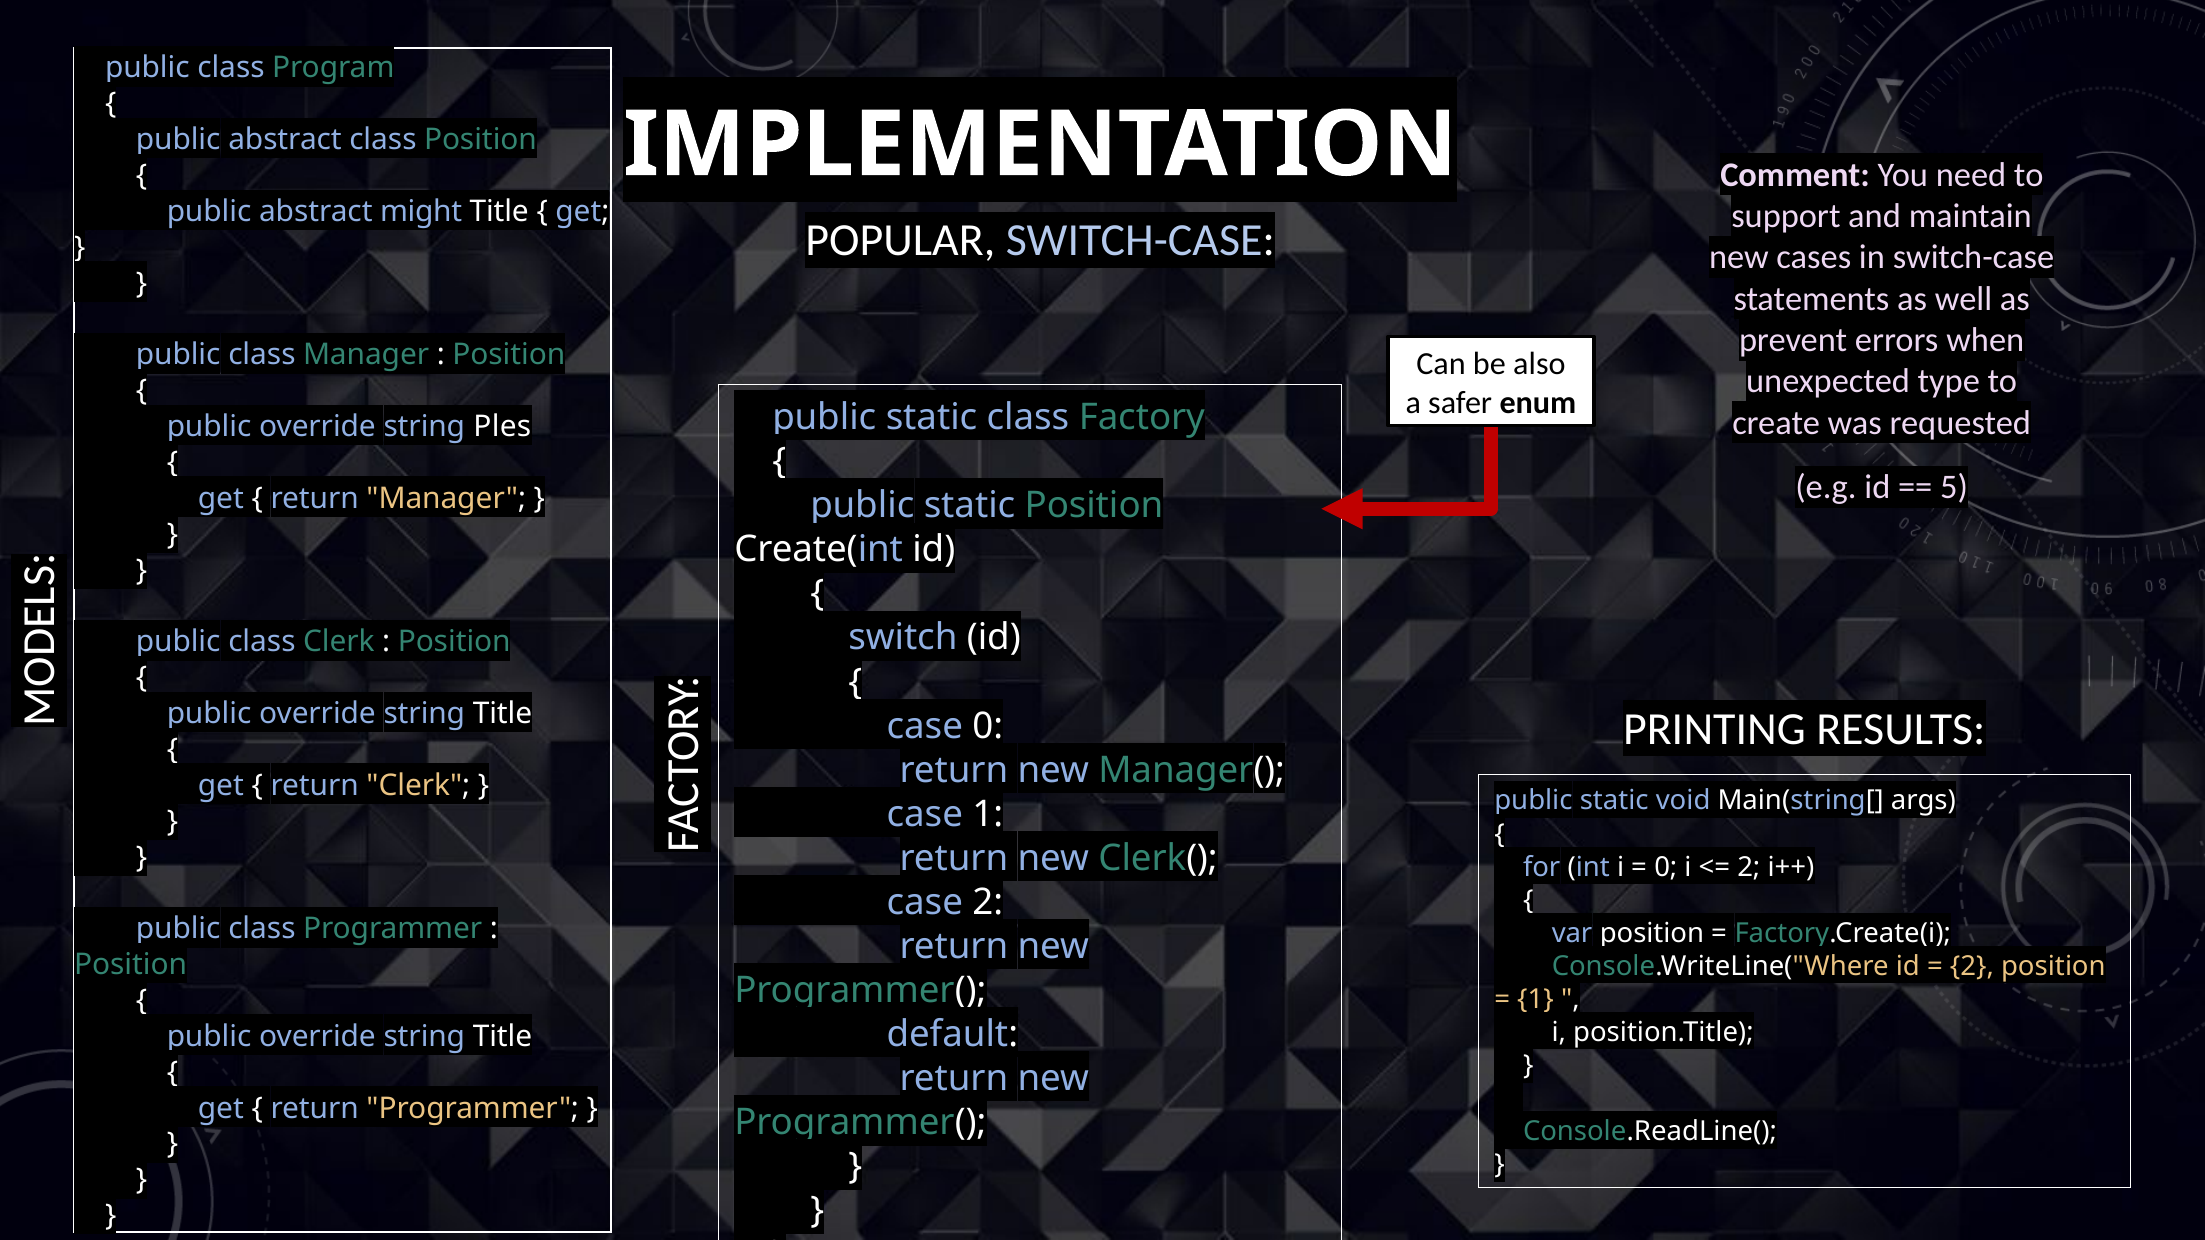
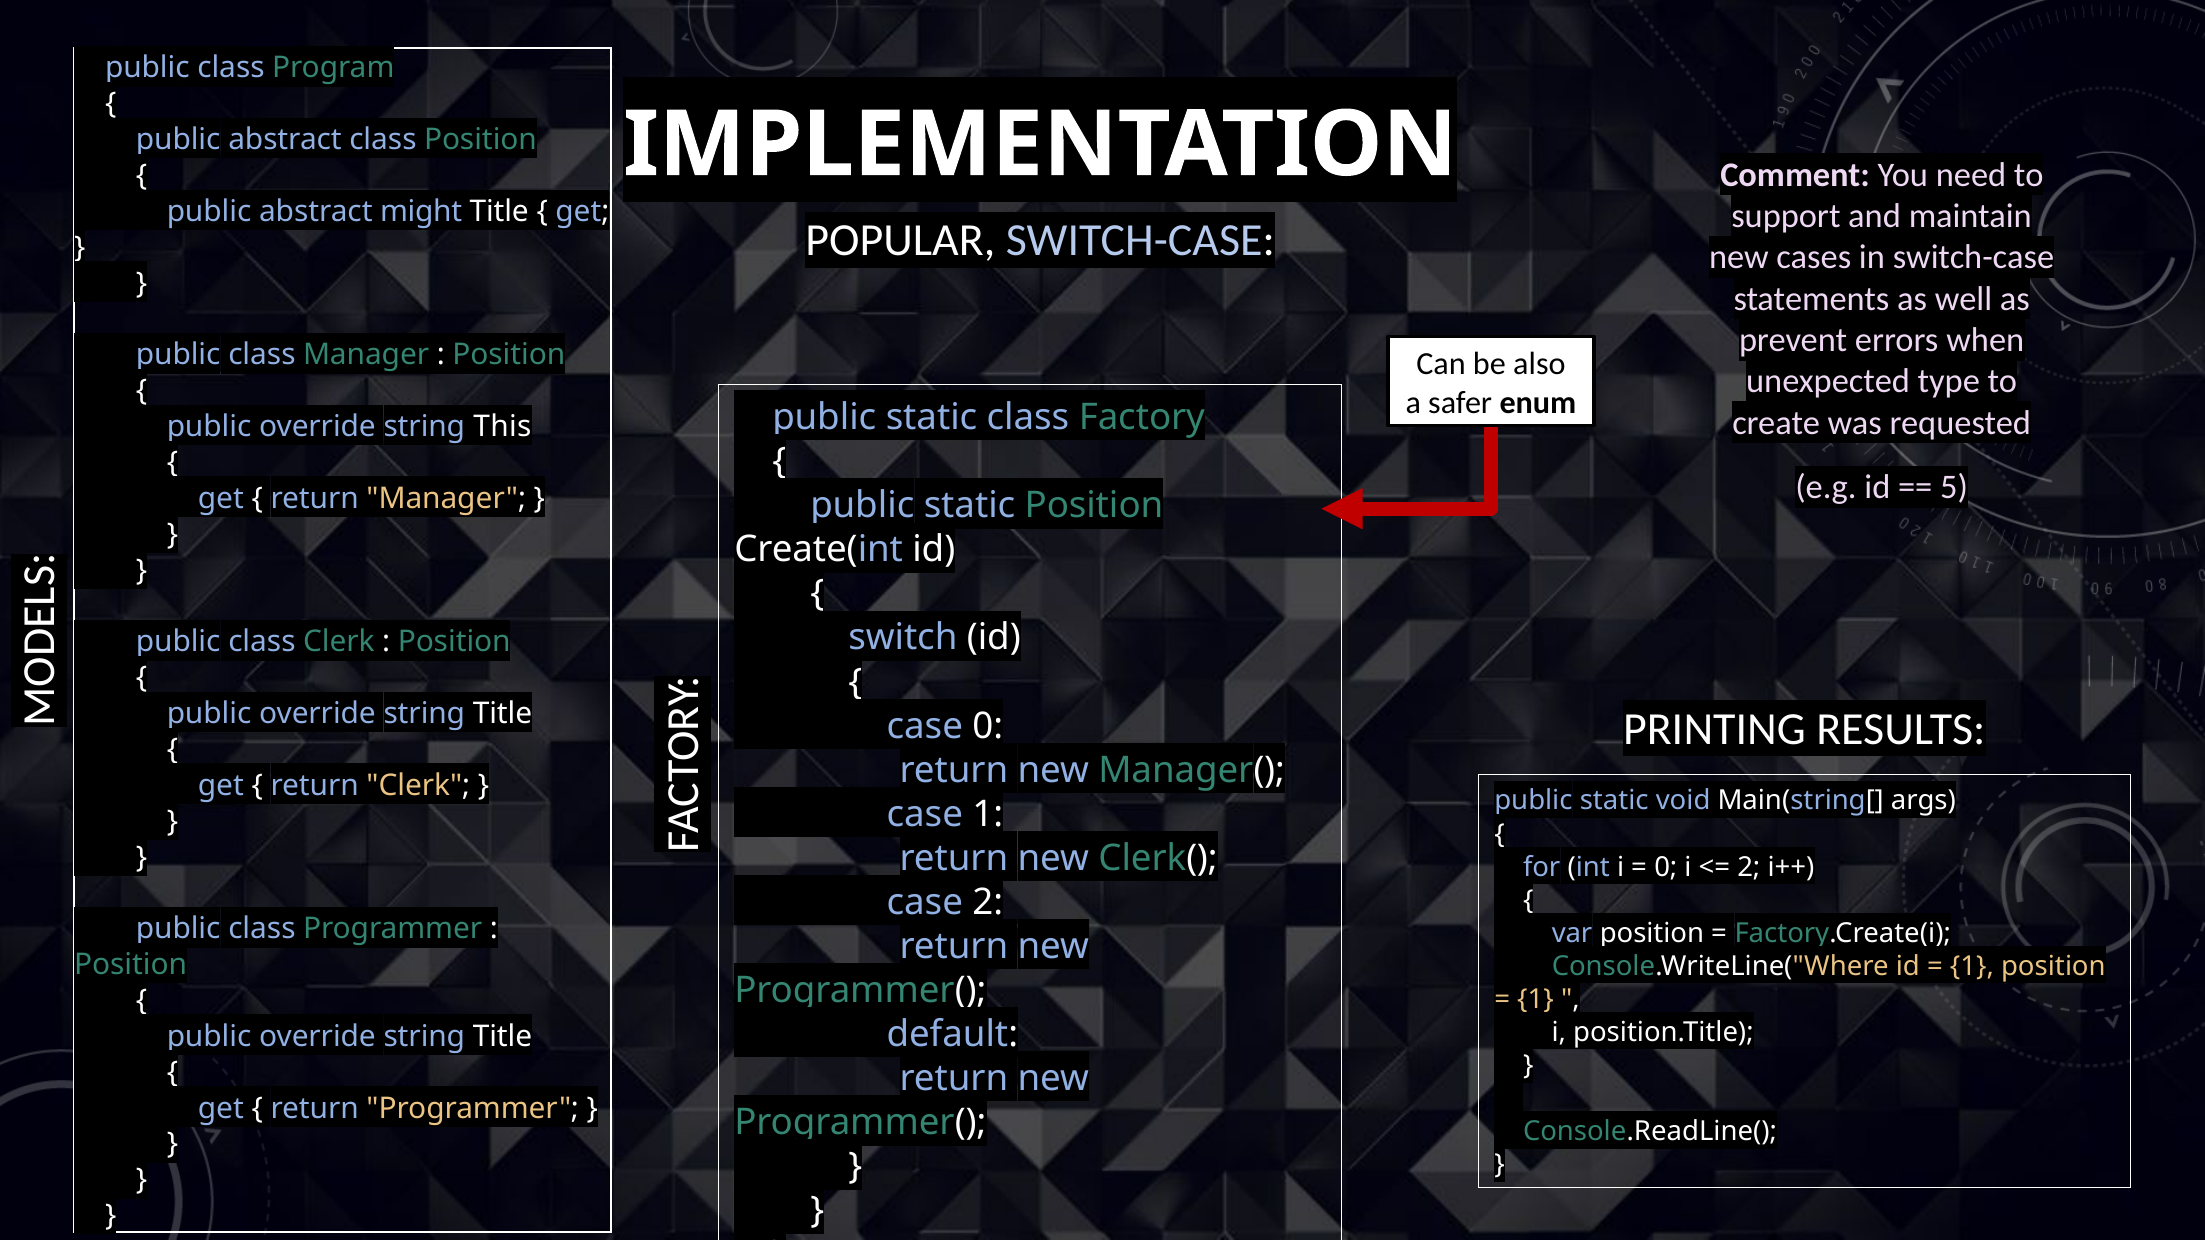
Ples: Ples -> This (502, 427)
2: 2 -> 1 (1972, 966)
